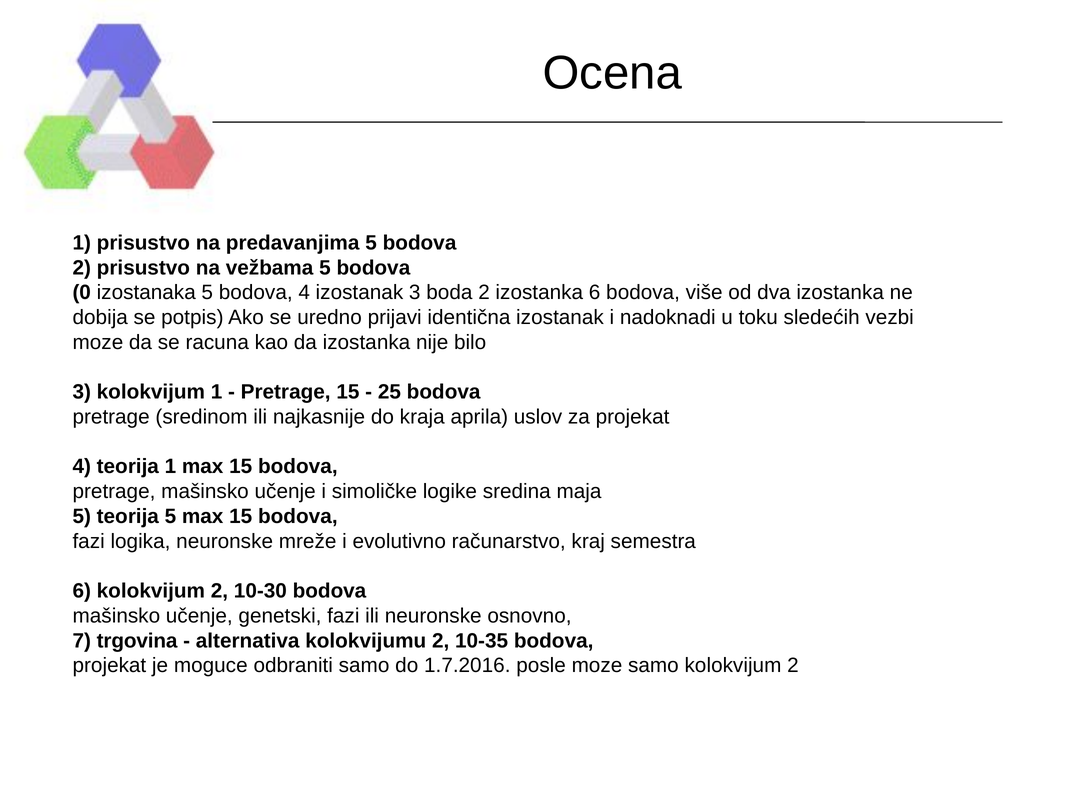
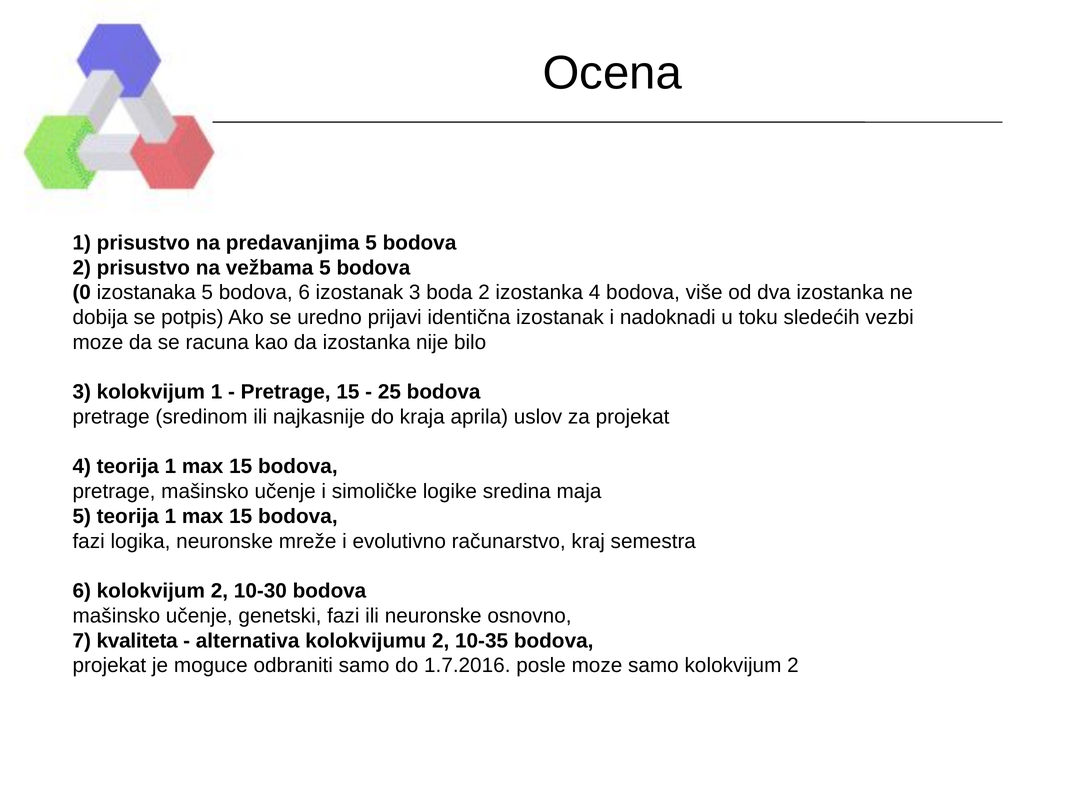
bodova 4: 4 -> 6 (304, 292)
izostanka 6: 6 -> 4 (595, 292)
5 teorija 5: 5 -> 1 (170, 516)
trgovina: trgovina -> kvaliteta (137, 641)
